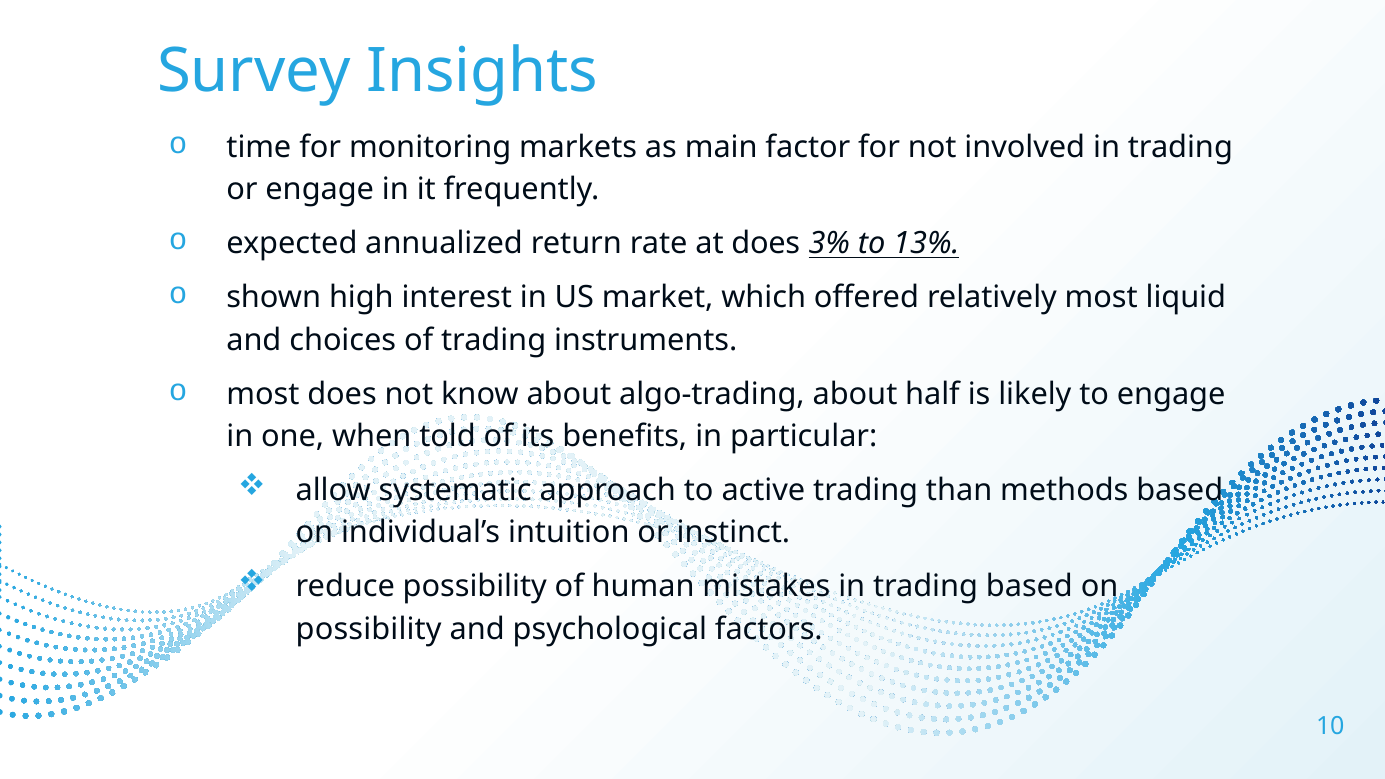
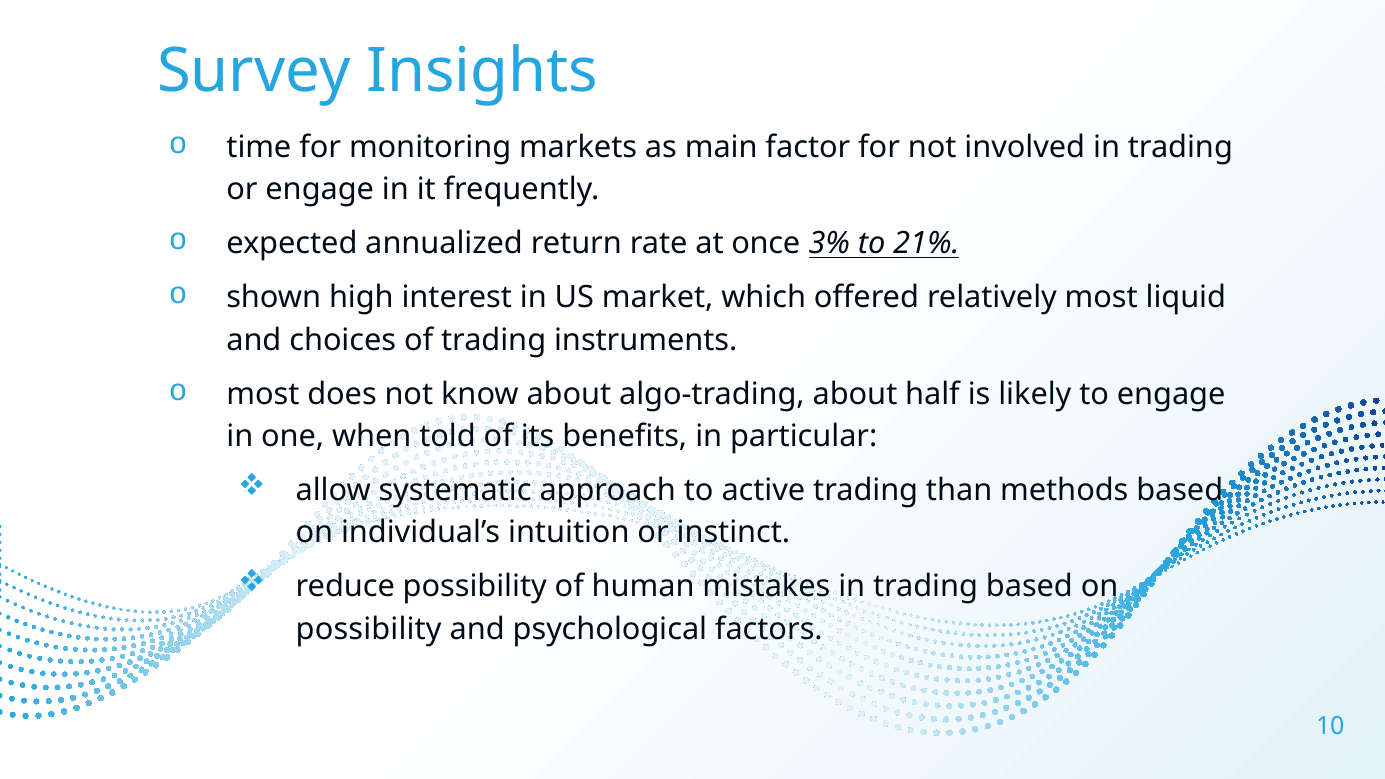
at does: does -> once (766, 244)
13%: 13% -> 21% (926, 244)
